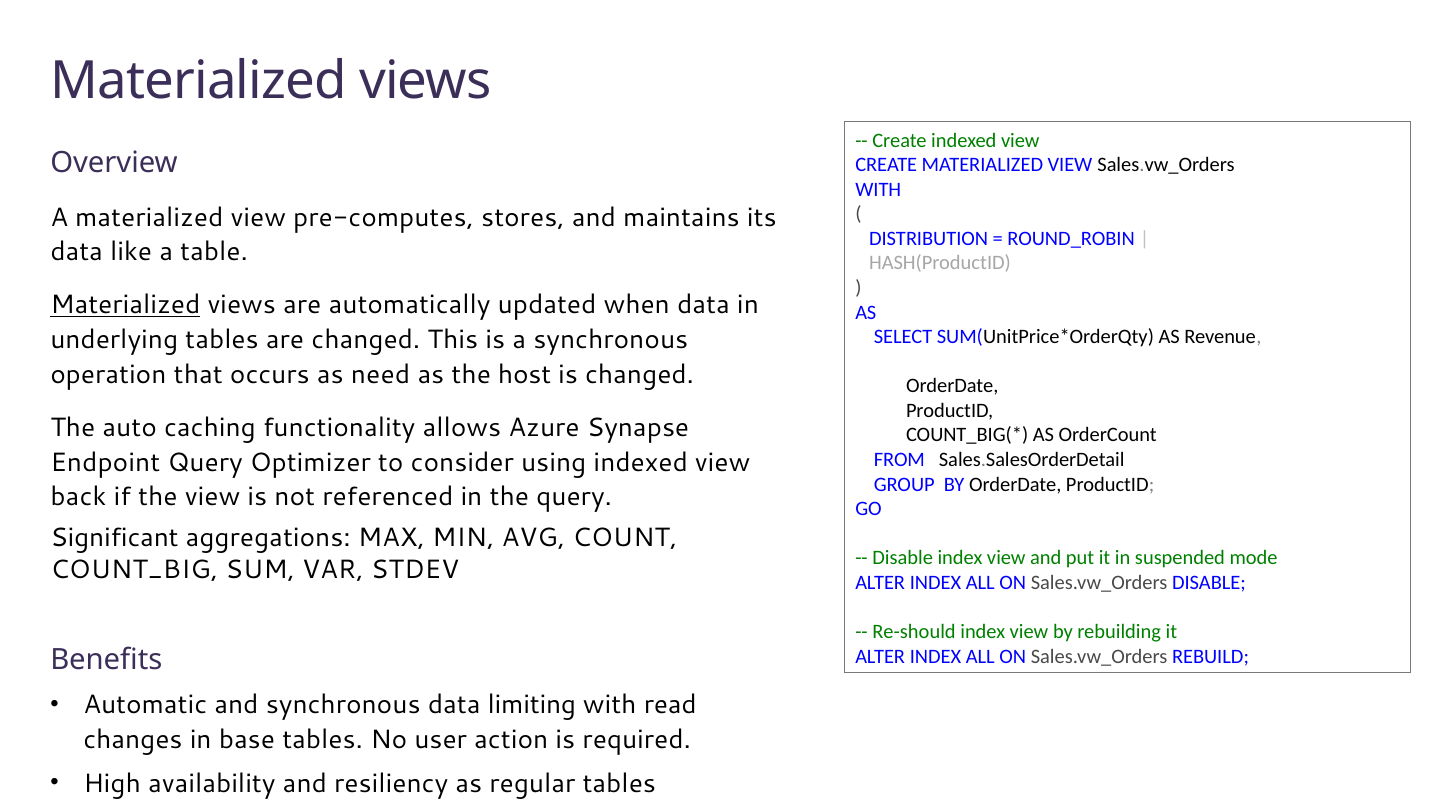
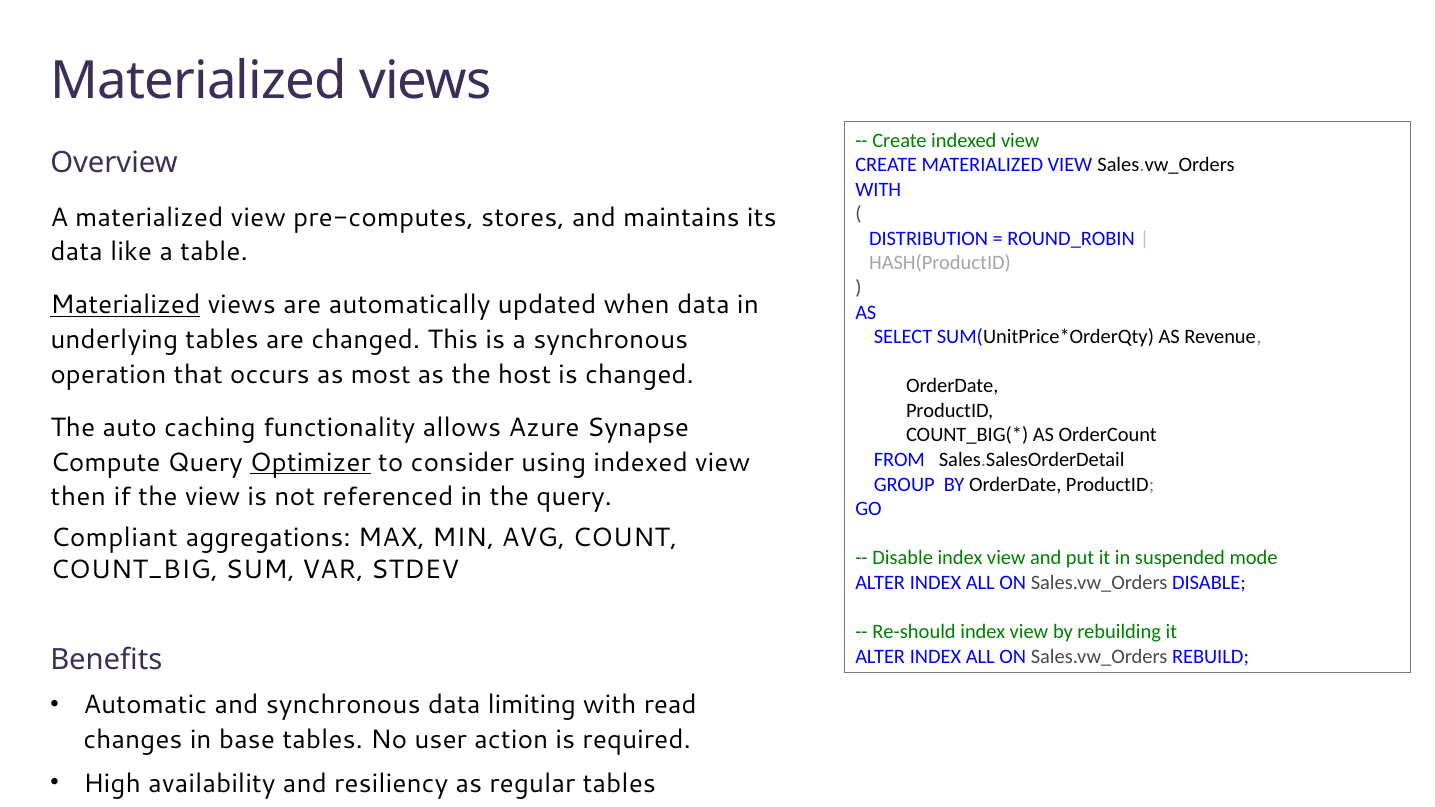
need: need -> most (381, 375)
Endpoint: Endpoint -> Compute (105, 462)
Optimizer underline: none -> present (310, 462)
back: back -> then (78, 497)
Significant: Significant -> Compliant (114, 538)
